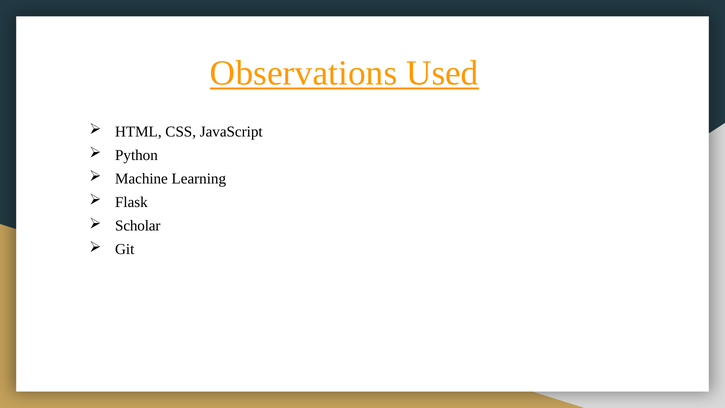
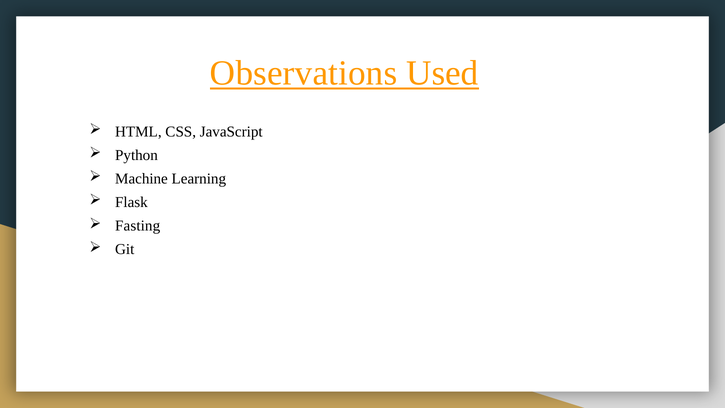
Scholar: Scholar -> Fasting (138, 226)
